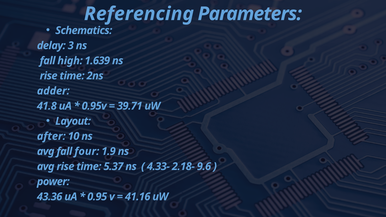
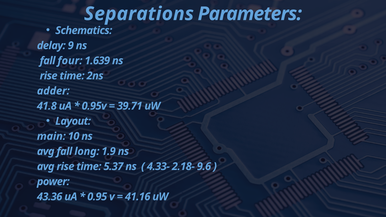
Referencing: Referencing -> Separations (139, 14)
3: 3 -> 9 (71, 46)
high: high -> four (70, 61)
after: after -> main (51, 136)
four: four -> long (87, 151)
